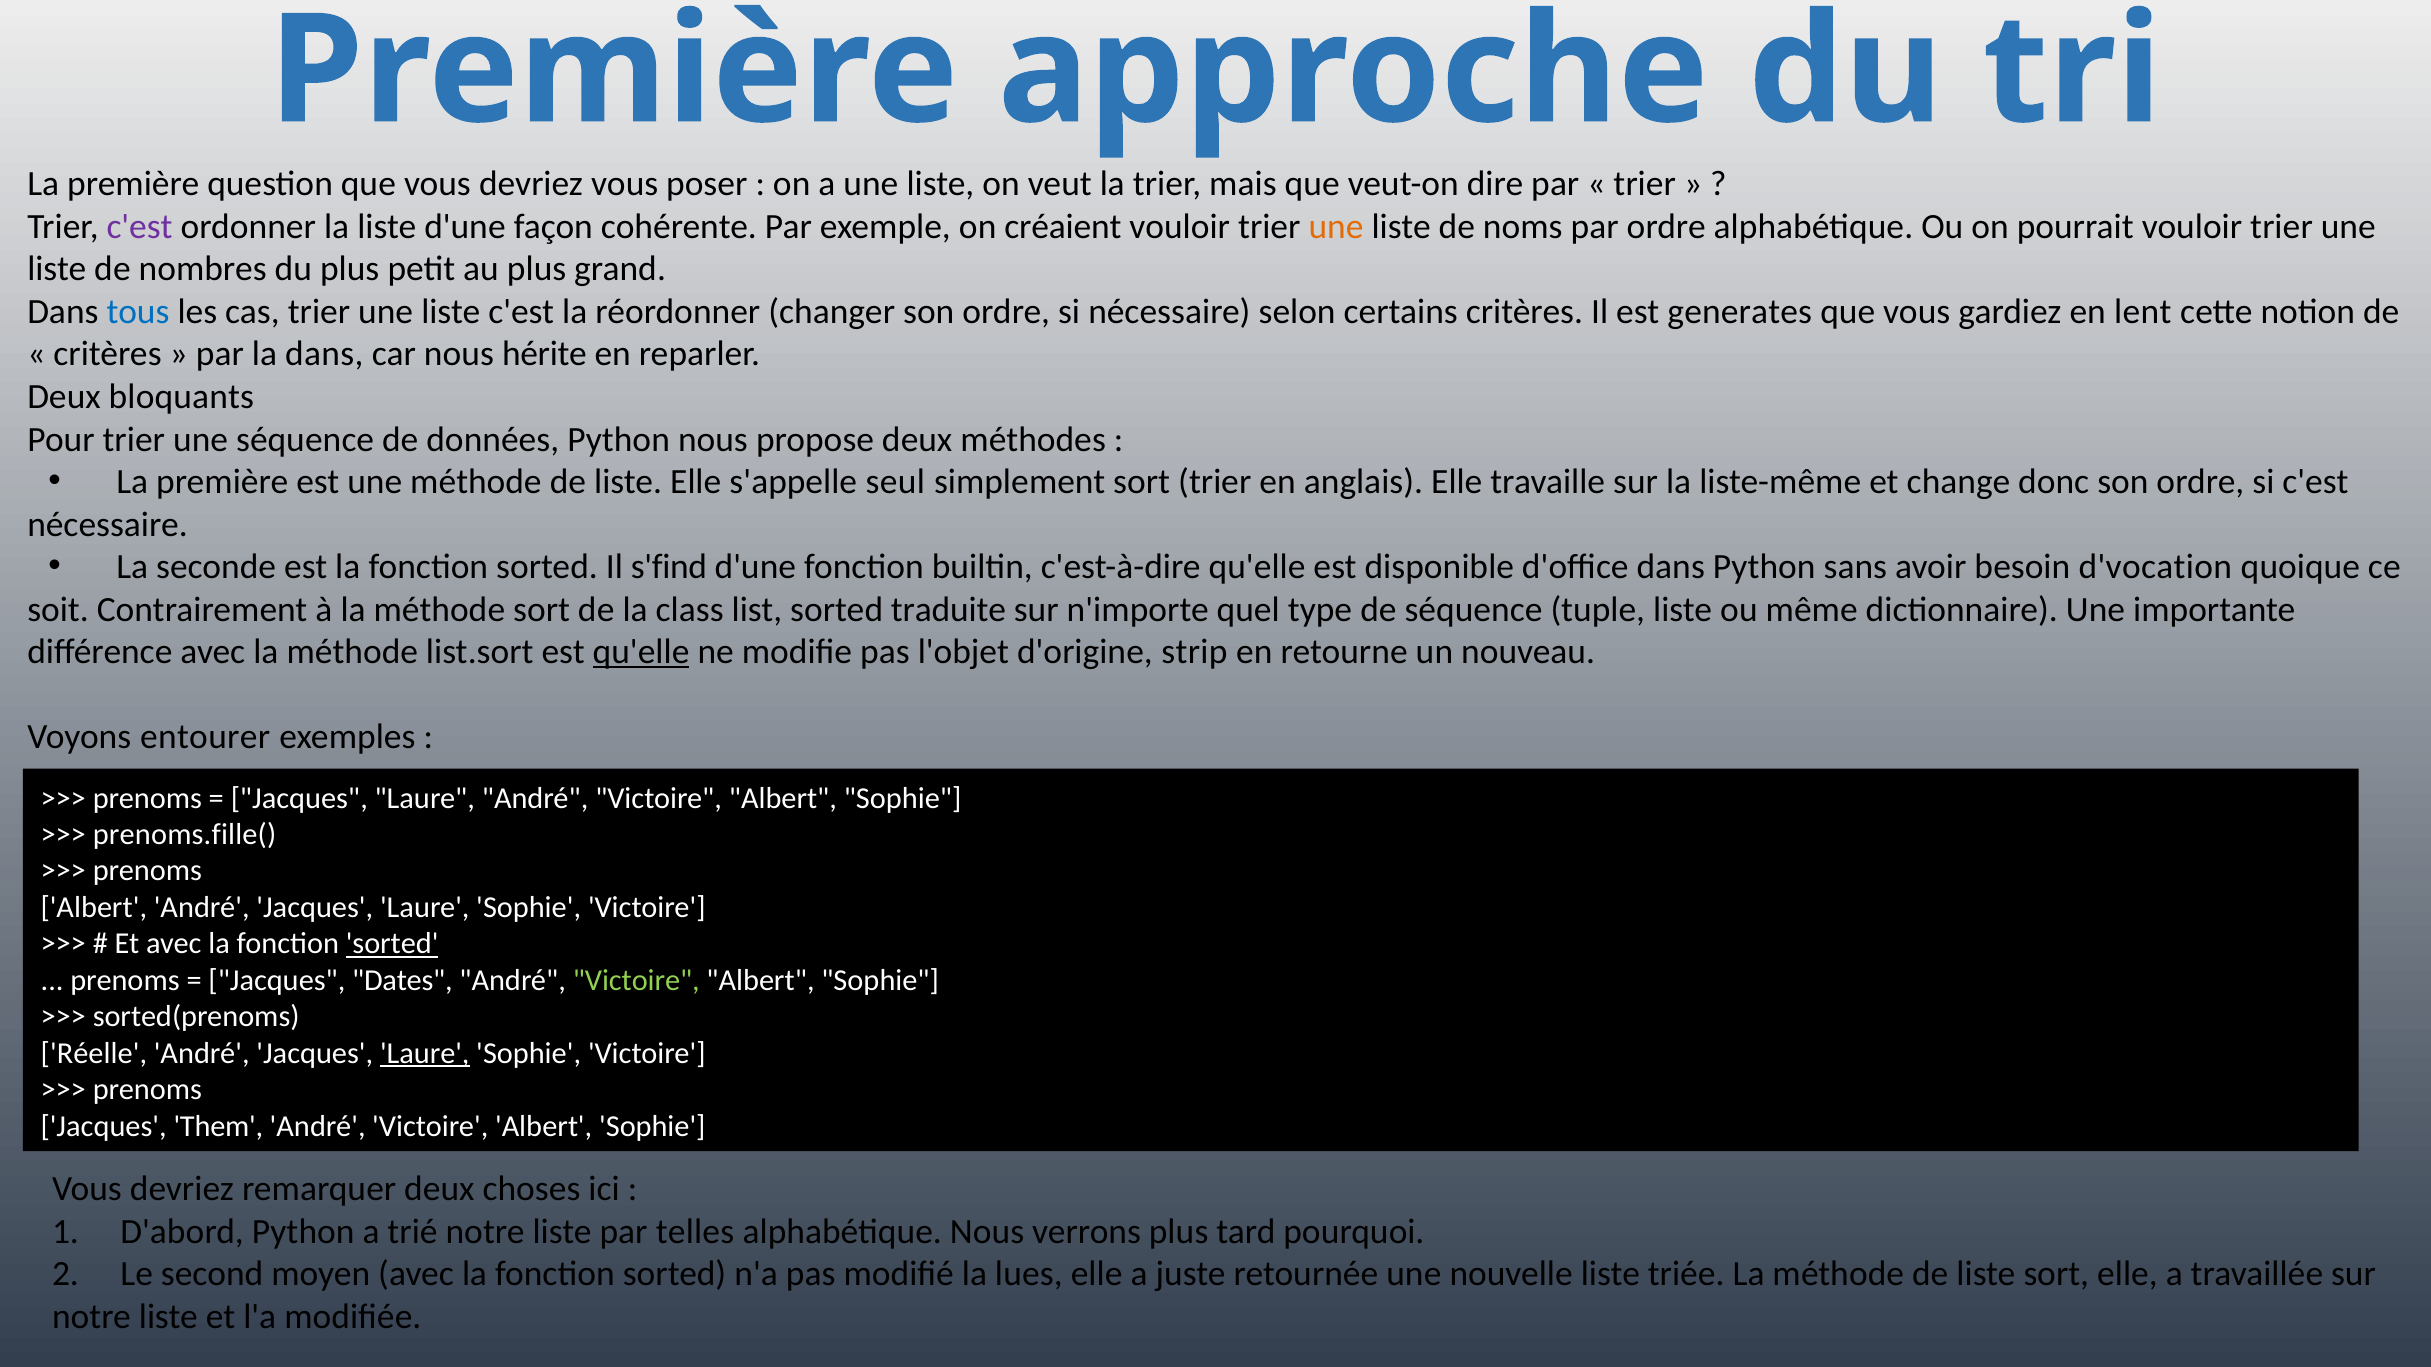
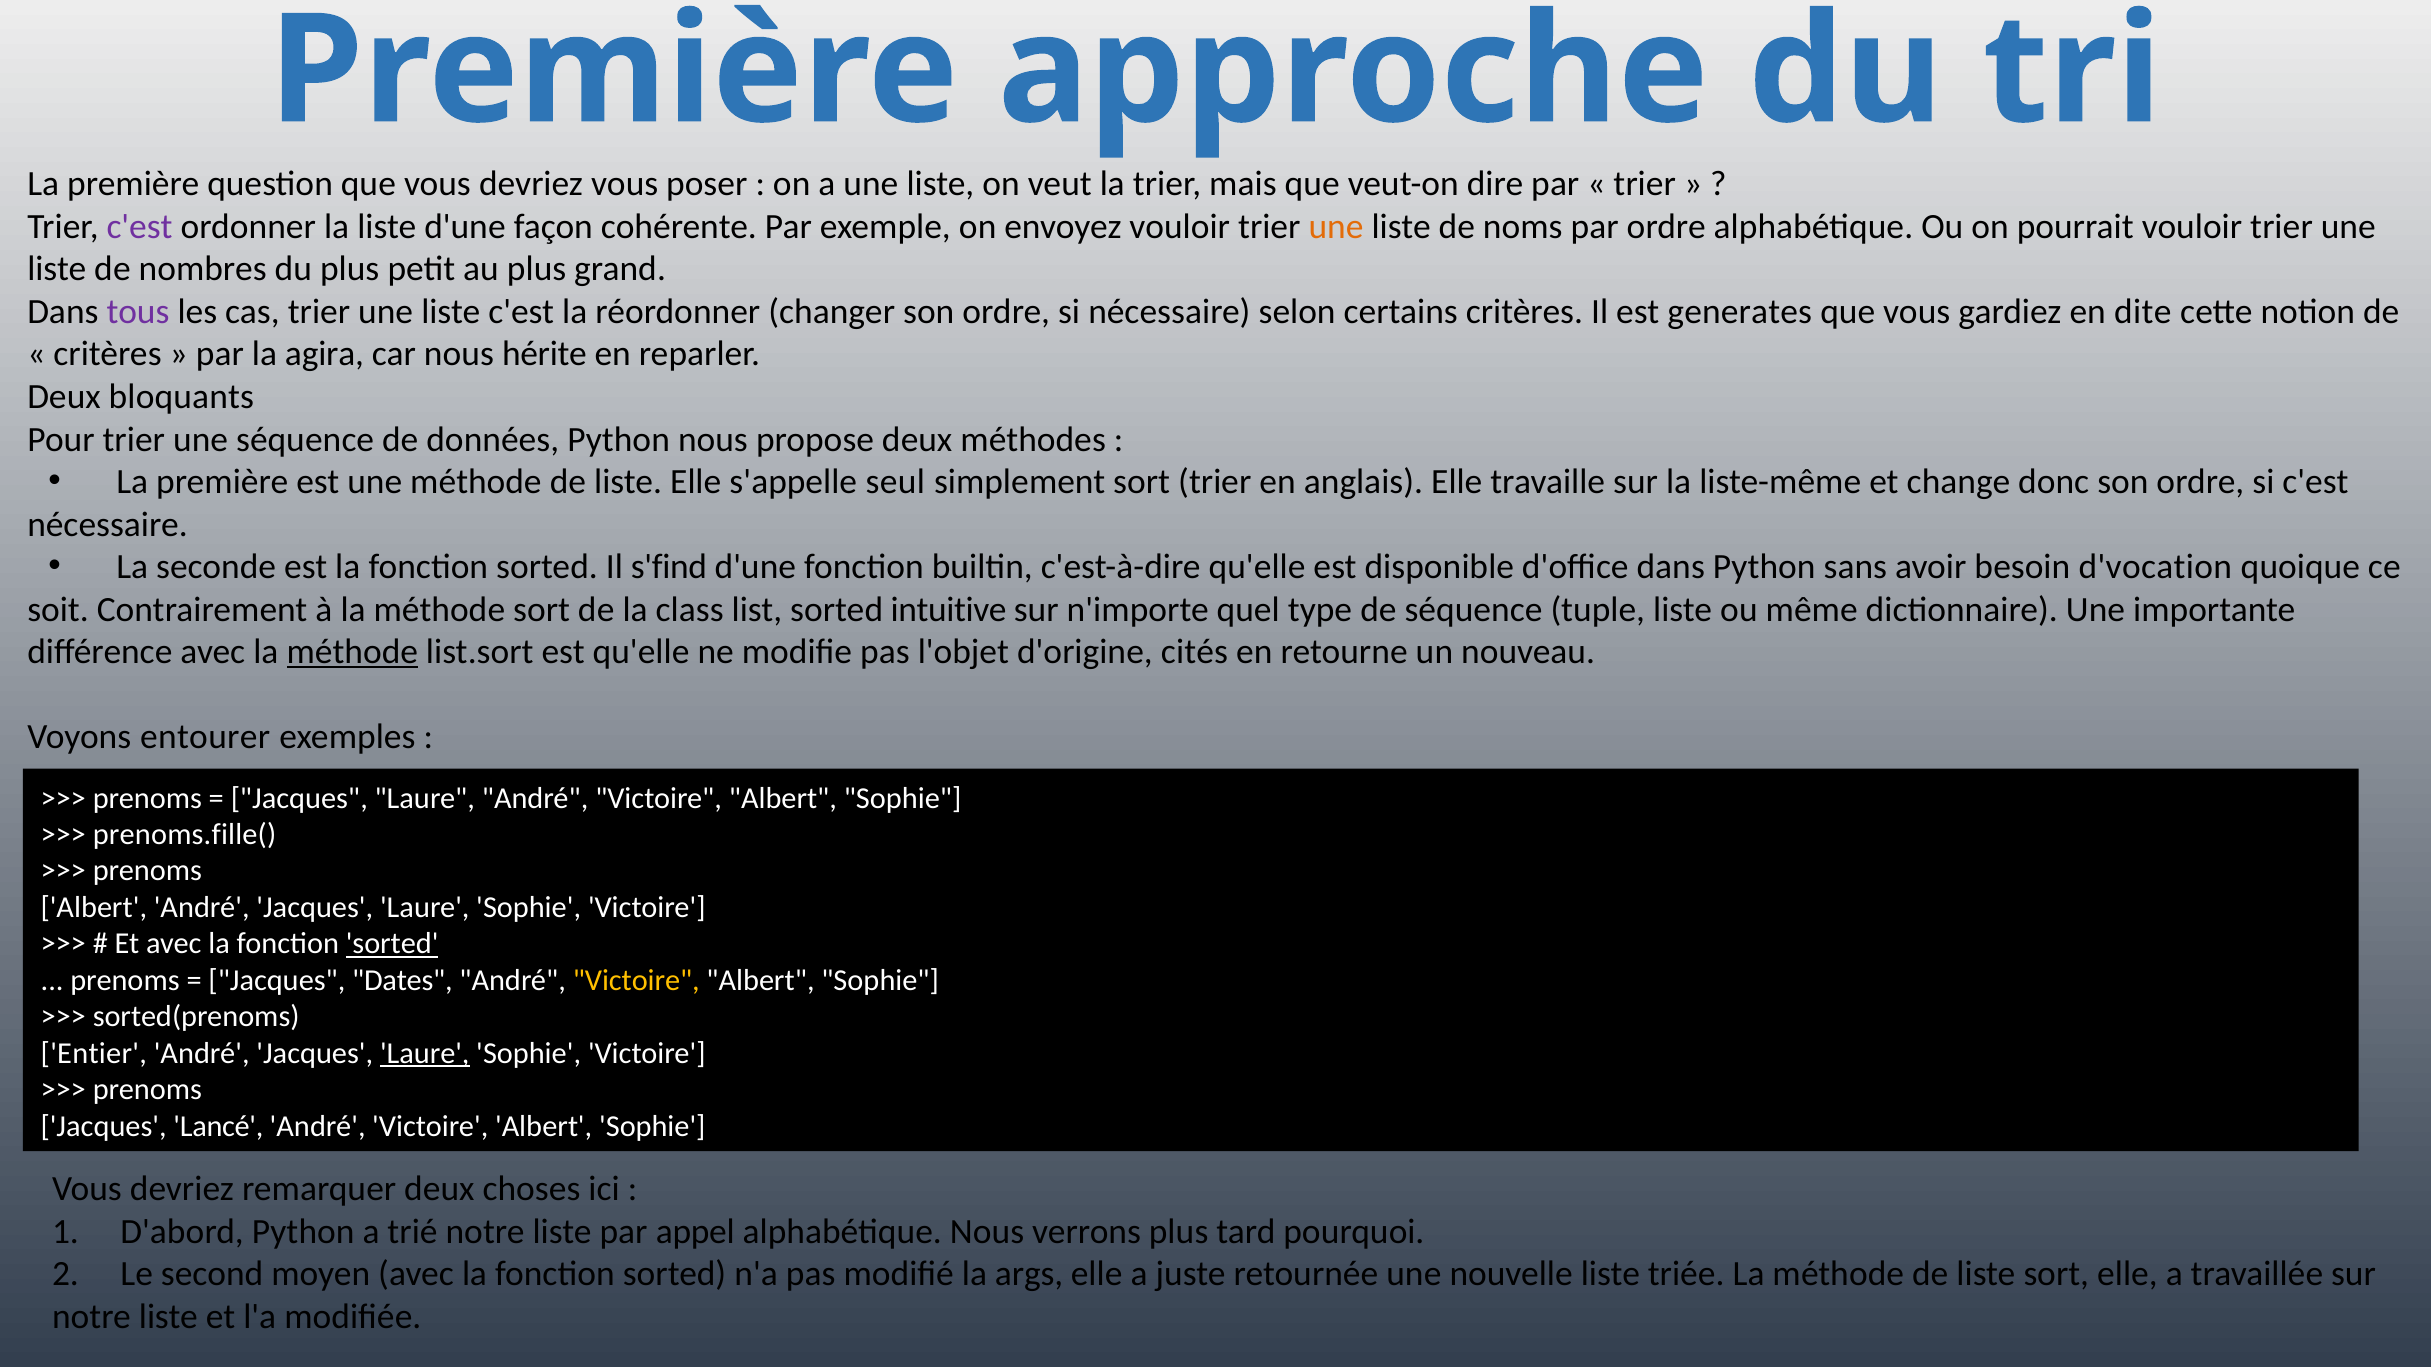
créaient: créaient -> envoyez (1063, 227)
tous colour: blue -> purple (138, 312)
lent: lent -> dite (2143, 312)
la dans: dans -> agira (325, 354)
traduite: traduite -> intuitive (949, 610)
méthode underline: none -> present (352, 652)
qu'elle underline: present -> none (641, 652)
strip: strip -> cités (1195, 652)
Victoire colour: light green -> yellow (636, 981)
Réelle: Réelle -> Entier (94, 1053)
Them: Them -> Lancé (218, 1126)
telles: telles -> appel (695, 1232)
lues: lues -> args (1029, 1274)
